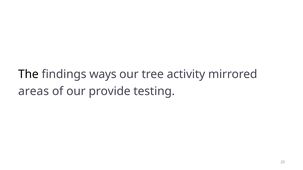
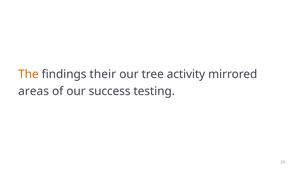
The colour: black -> orange (28, 75)
ways: ways -> their (103, 75)
provide: provide -> success (110, 92)
